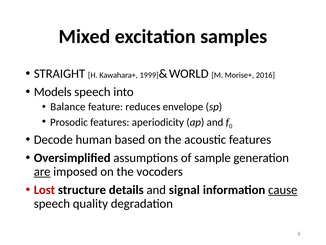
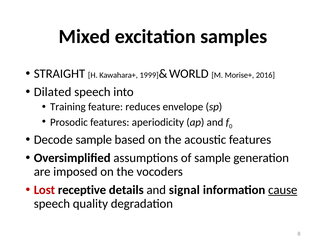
Models: Models -> Dilated (53, 92)
Balance: Balance -> Training (68, 107)
Decode human: human -> sample (94, 139)
are underline: present -> none (42, 171)
structure: structure -> receptive (82, 190)
